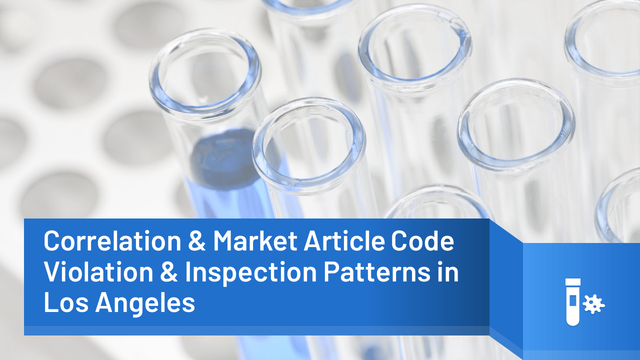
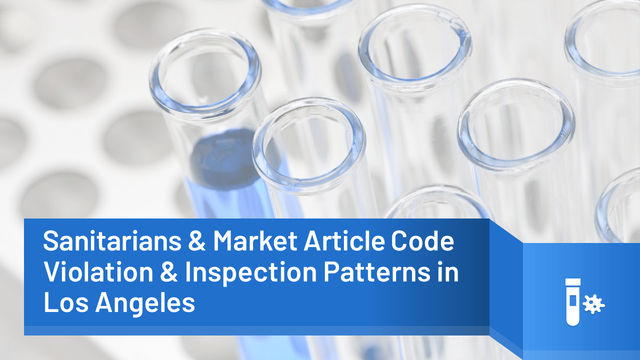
Correlation: Correlation -> Sanitarians (113, 241)
